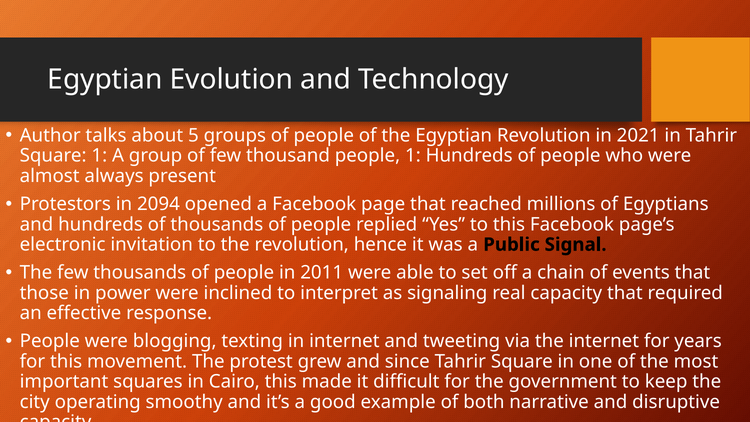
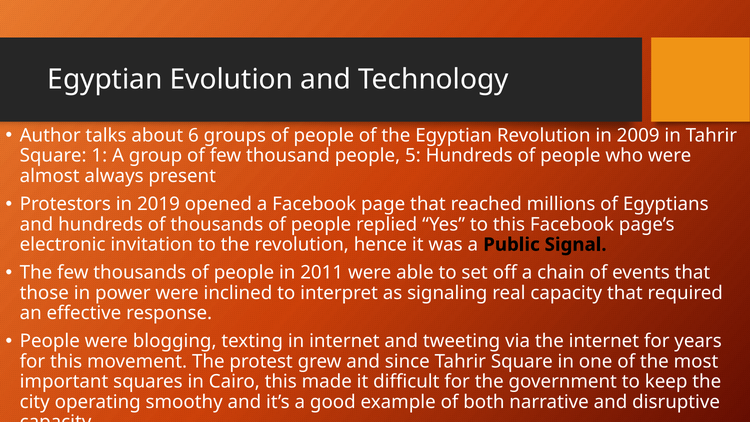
5: 5 -> 6 (193, 135)
2021: 2021 -> 2009 (638, 135)
people 1: 1 -> 5 (413, 156)
2094: 2094 -> 2019 (158, 204)
